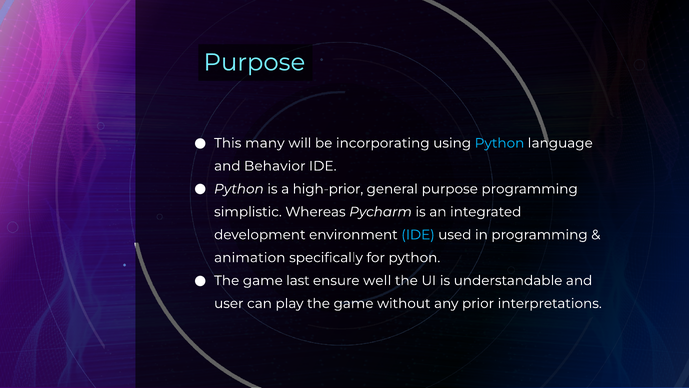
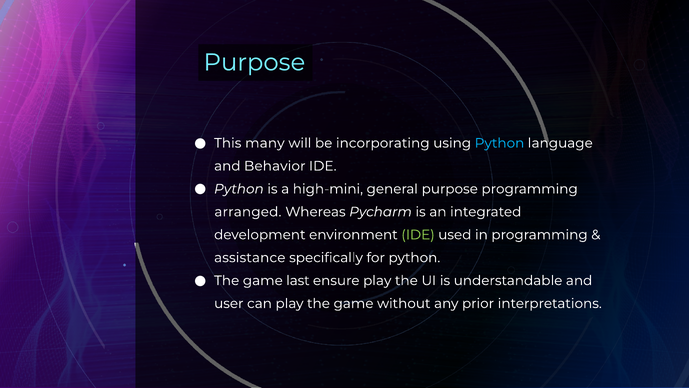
high-prior: high-prior -> high-mini (328, 189)
simplistic: simplistic -> arranged (248, 212)
IDE colour: light blue -> light green (418, 235)
animation: animation -> assistance (250, 257)
ensure well: well -> play (377, 280)
